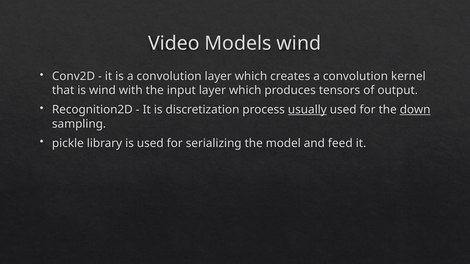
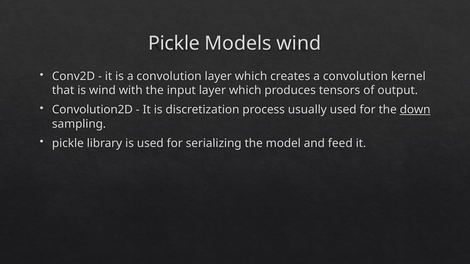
Video: Video -> Pickle (174, 44)
Recognition2D: Recognition2D -> Convolution2D (92, 110)
usually underline: present -> none (307, 110)
